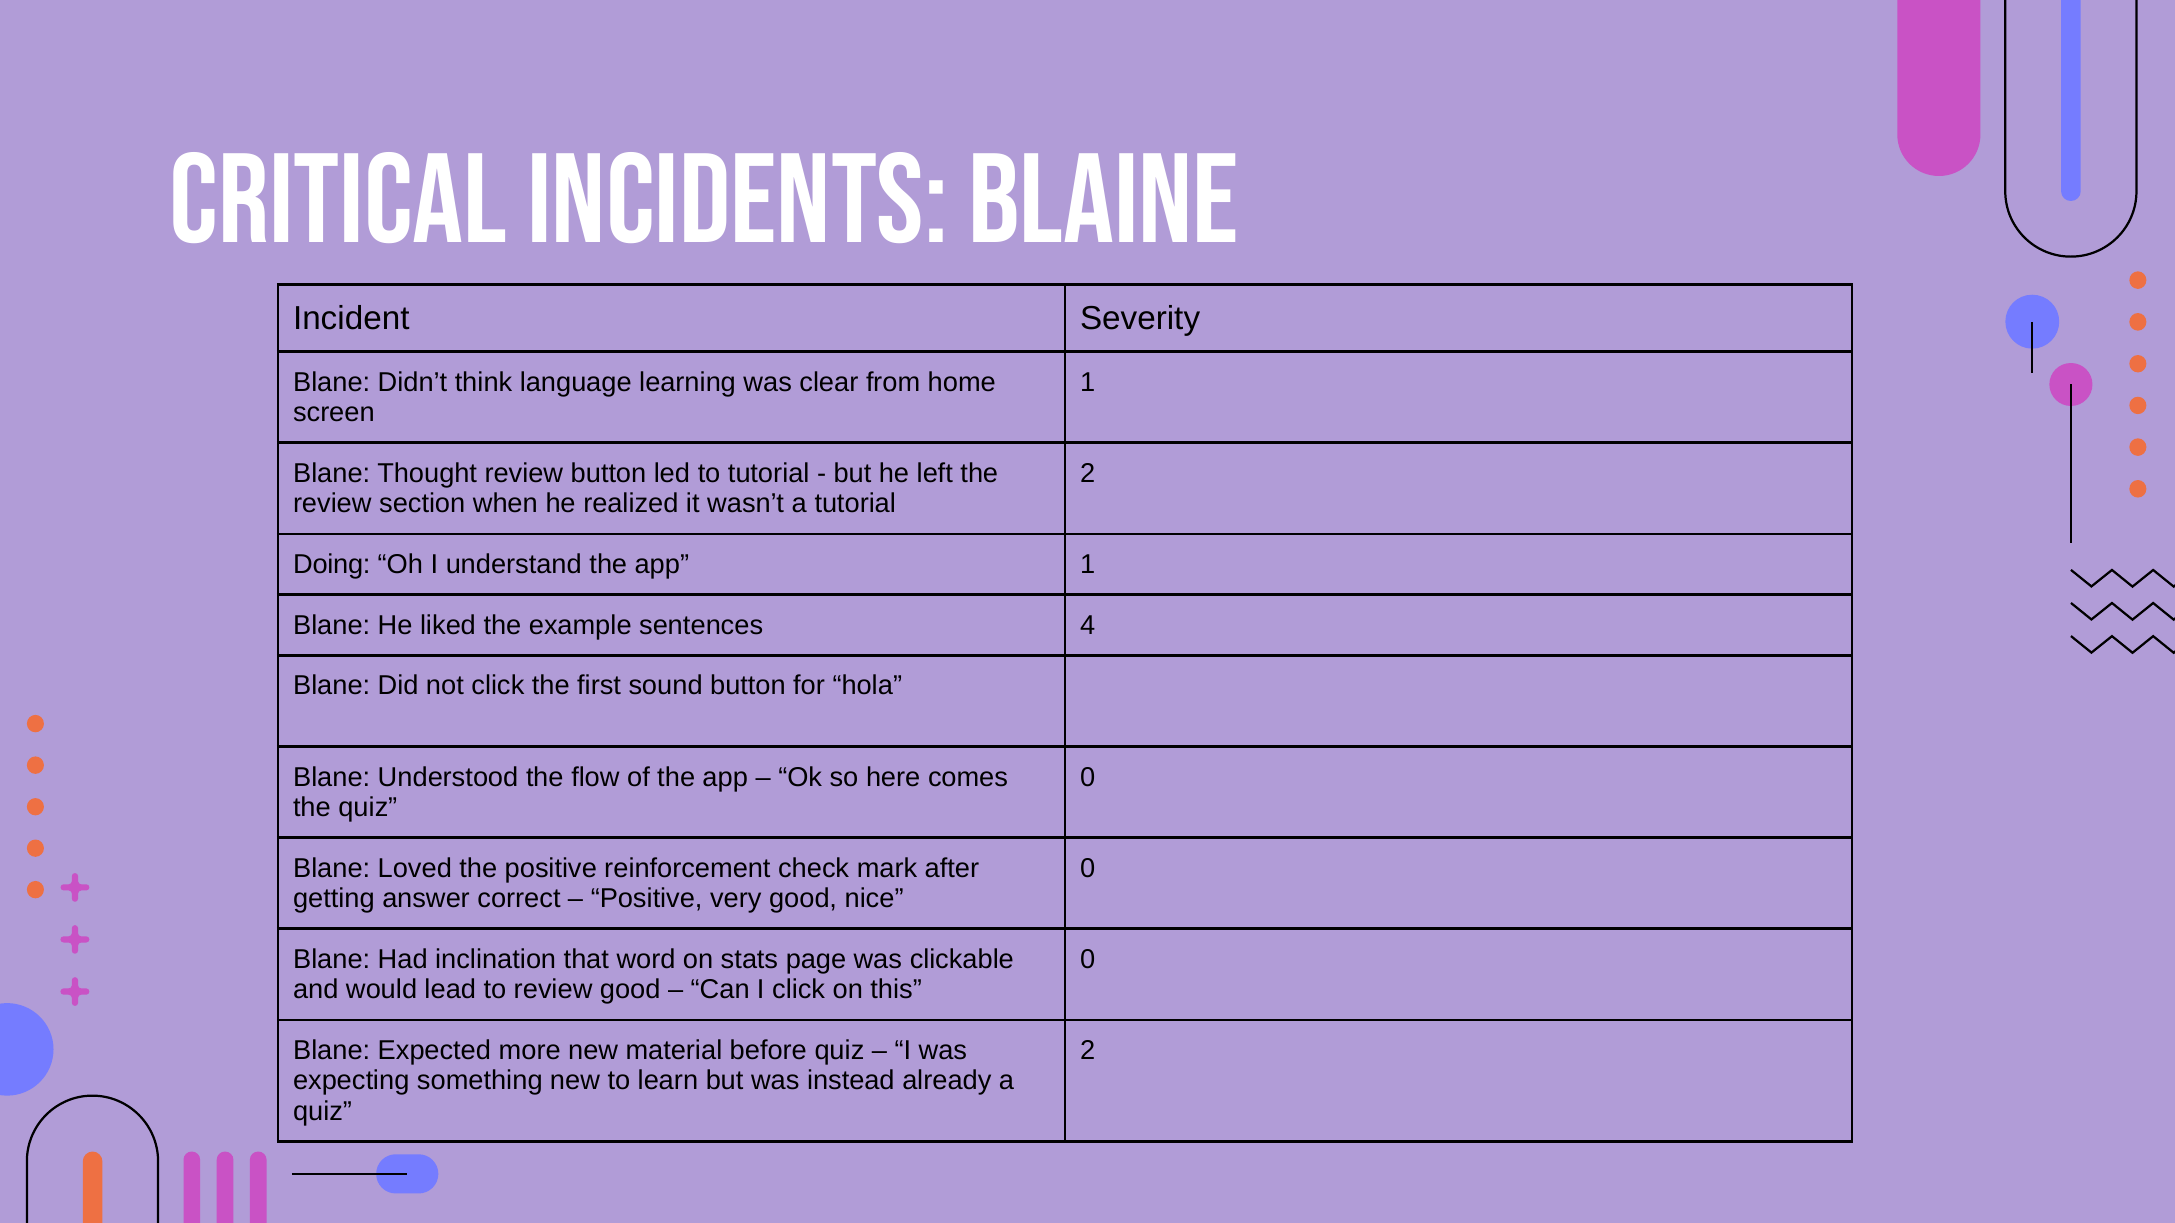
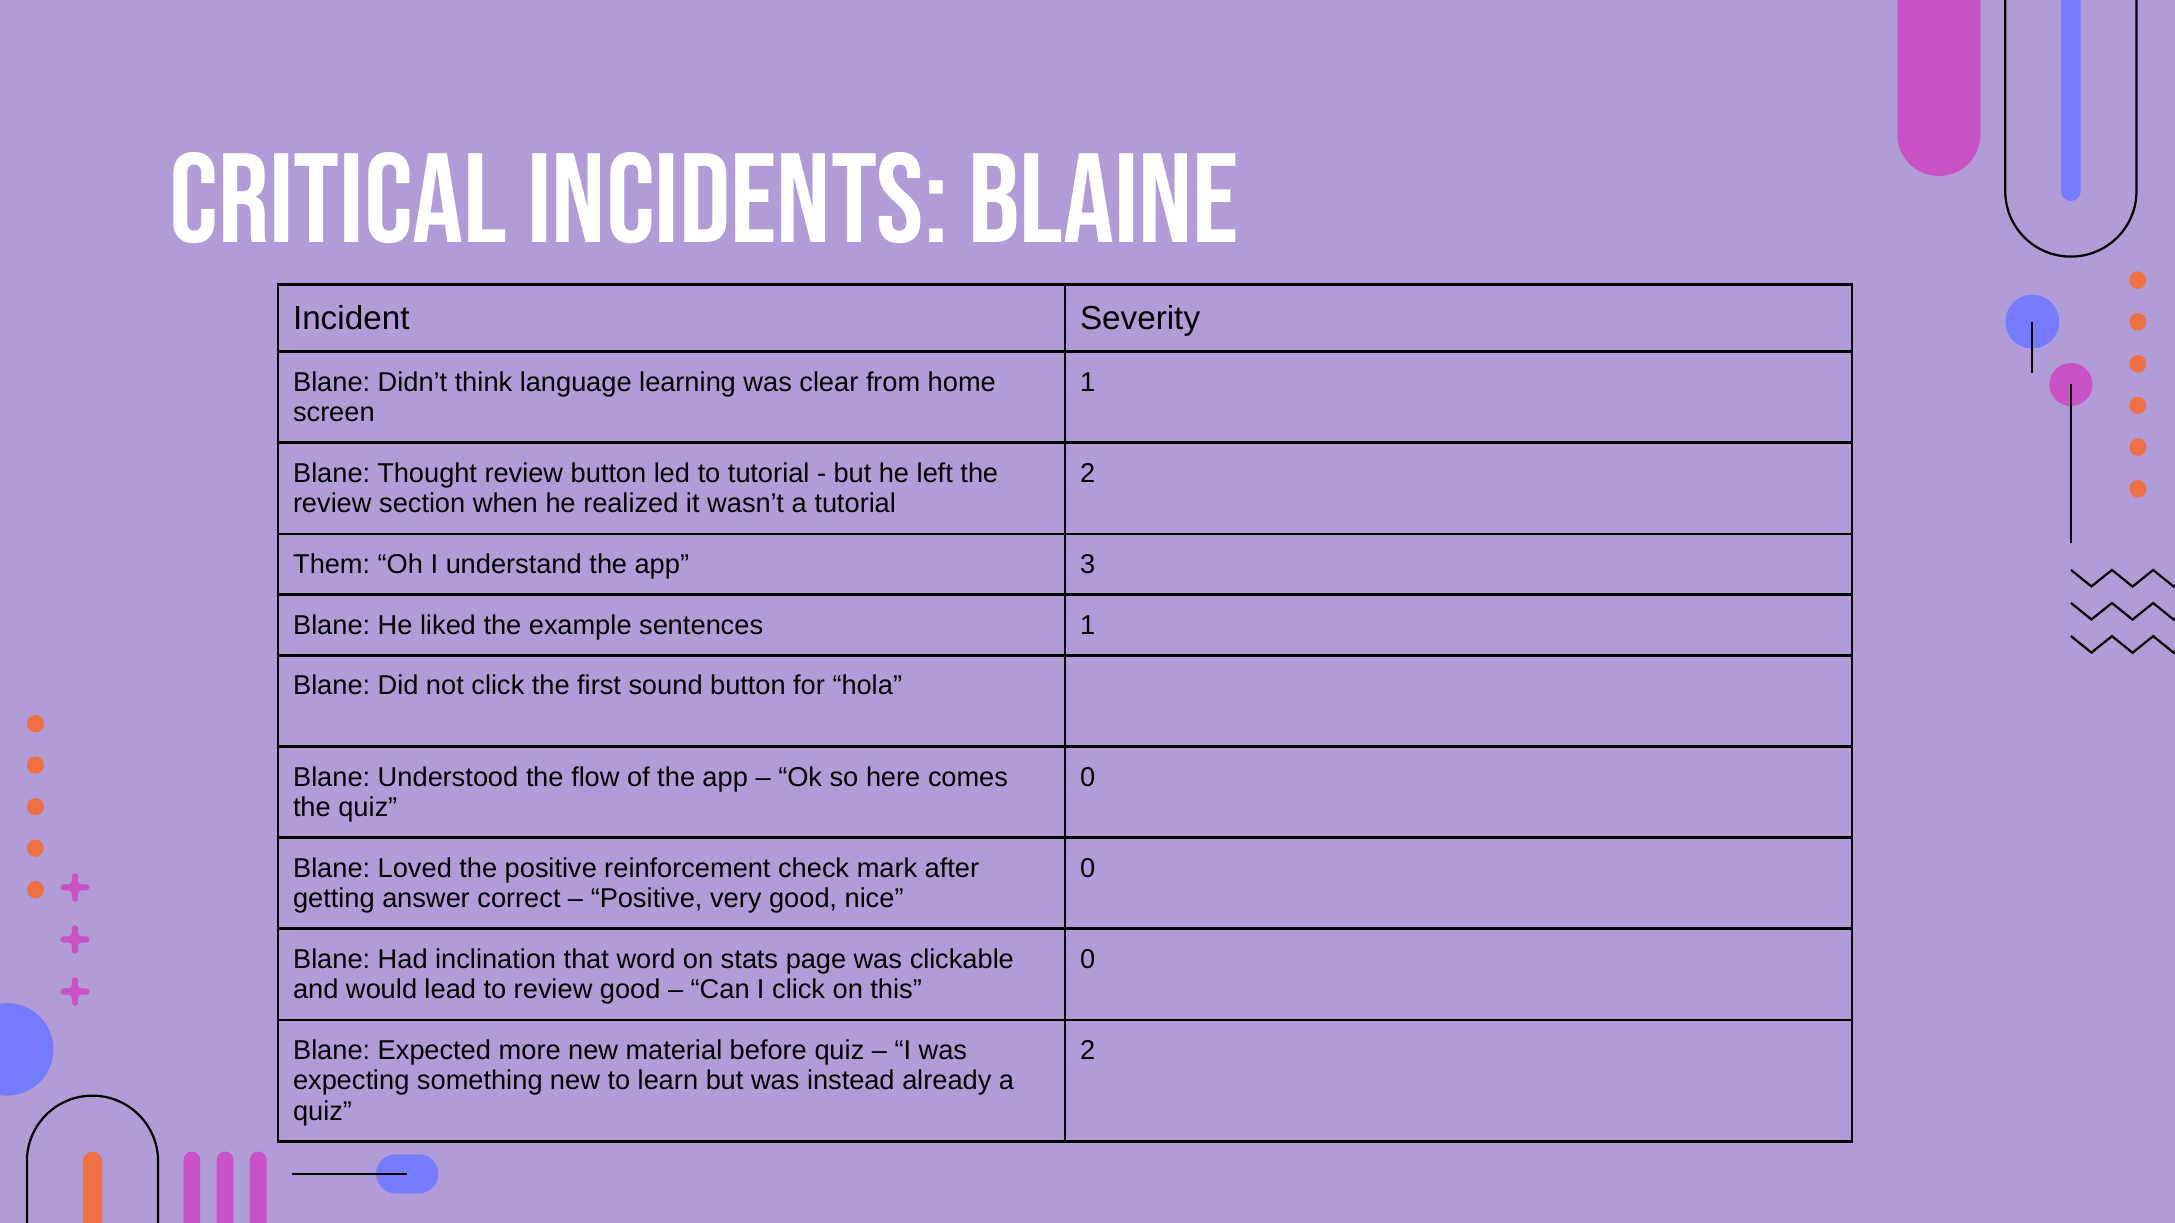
Doing: Doing -> Them (332, 565)
app 1: 1 -> 3 (1088, 565)
sentences 4: 4 -> 1 (1088, 626)
